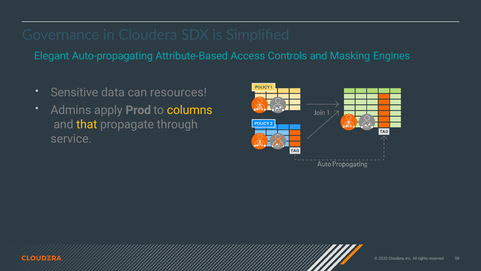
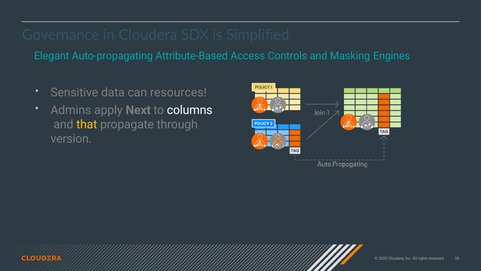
Prod: Prod -> Next (138, 110)
columns colour: yellow -> white (190, 110)
service: service -> version (71, 139)
